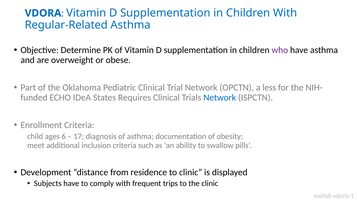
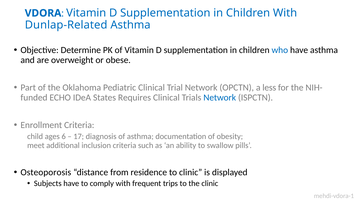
Regular-Related: Regular-Related -> Dunlap-Related (66, 25)
who colour: purple -> blue (280, 50)
Development: Development -> Osteoporosis (46, 172)
